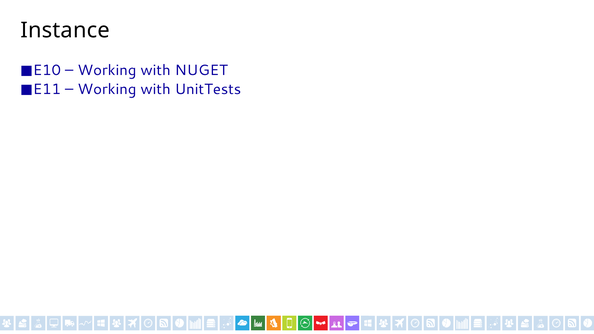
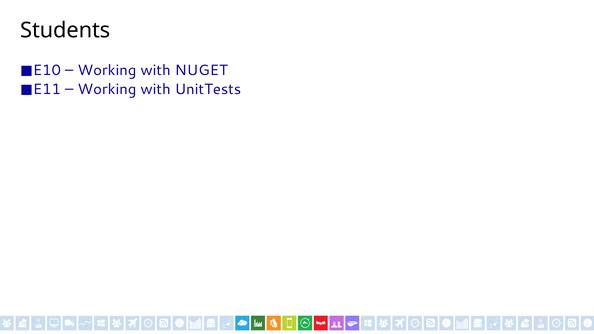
Instance: Instance -> Students (65, 30)
